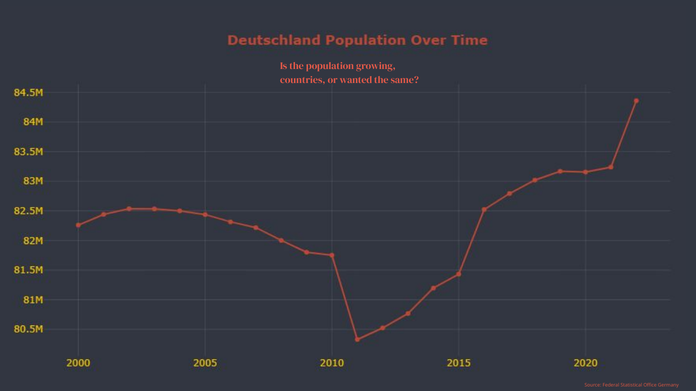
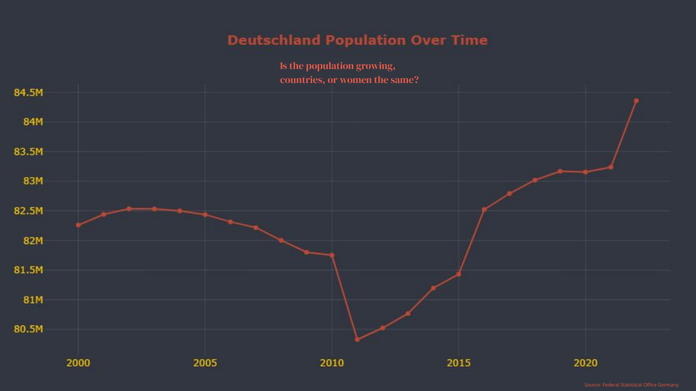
wanted: wanted -> women (356, 80)
